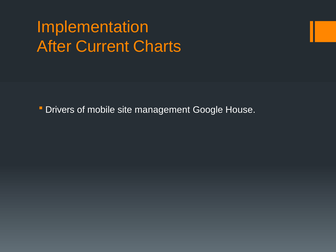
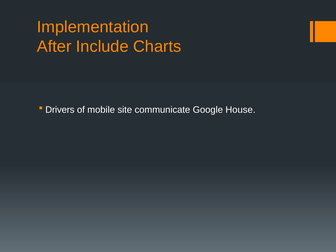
Current: Current -> Include (102, 47)
management: management -> communicate (162, 110)
